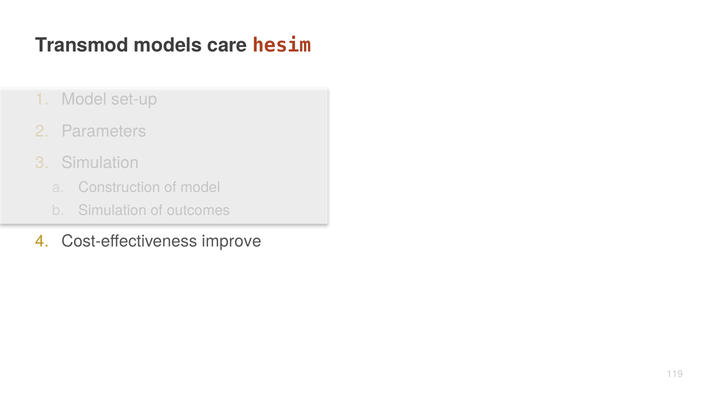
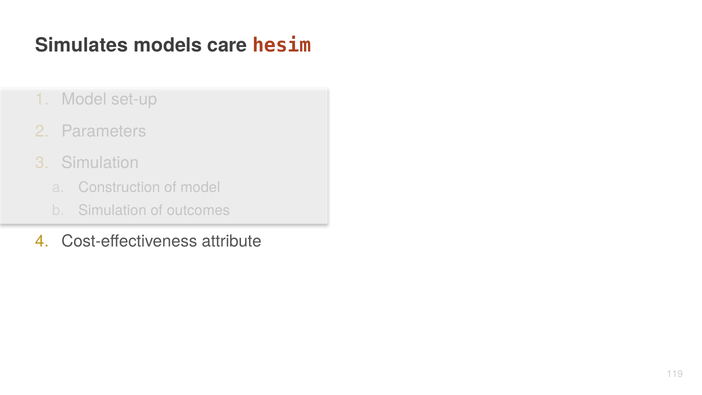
Transmod: Transmod -> Simulates (82, 45)
improve: improve -> attribute (232, 241)
